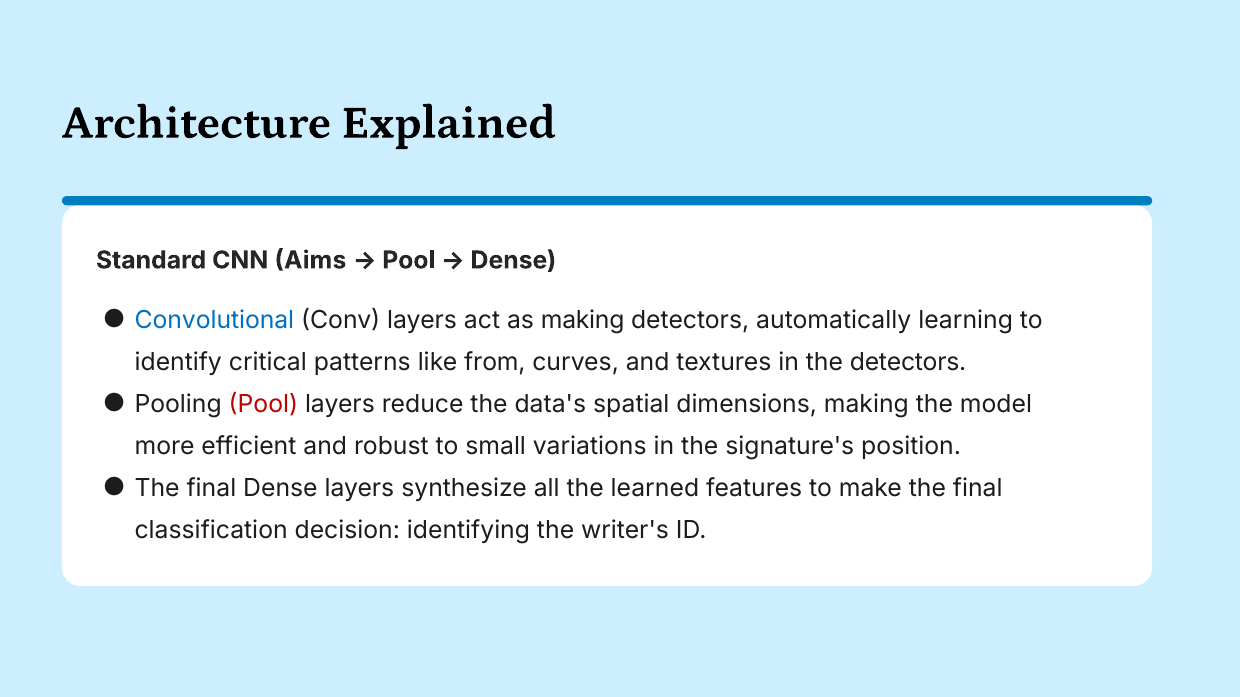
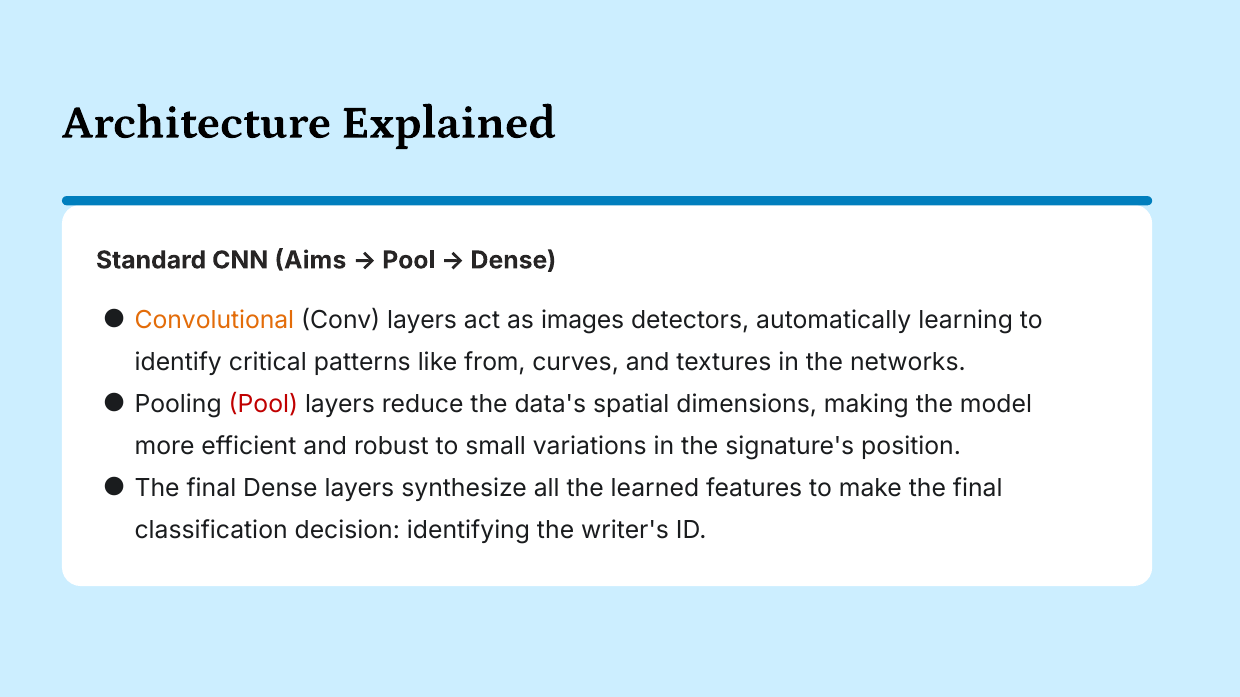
Convolutional colour: blue -> orange (214, 320)
as making: making -> images (583, 320)
the detectors: detectors -> networks (908, 362)
